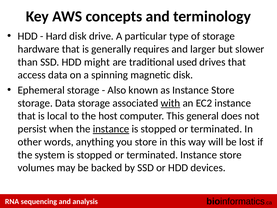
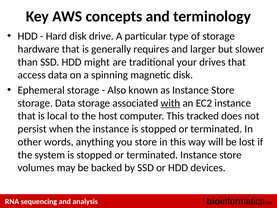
used: used -> your (187, 62)
general: general -> tracked (203, 116)
instance underline: present -> none (111, 129)
